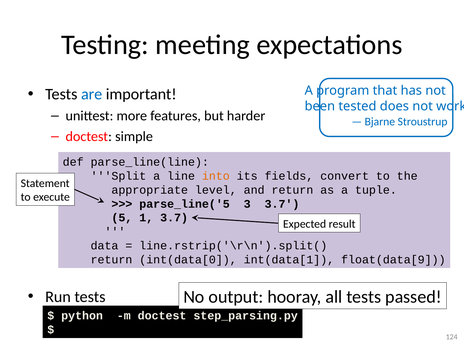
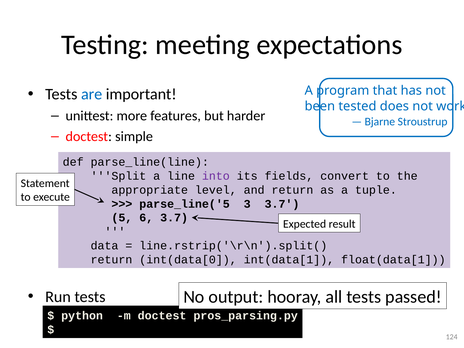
into colour: orange -> purple (216, 176)
1: 1 -> 6 (146, 218)
float(data[9: float(data[9 -> float(data[1 (393, 260)
step_parsing.py: step_parsing.py -> pros_parsing.py (246, 316)
